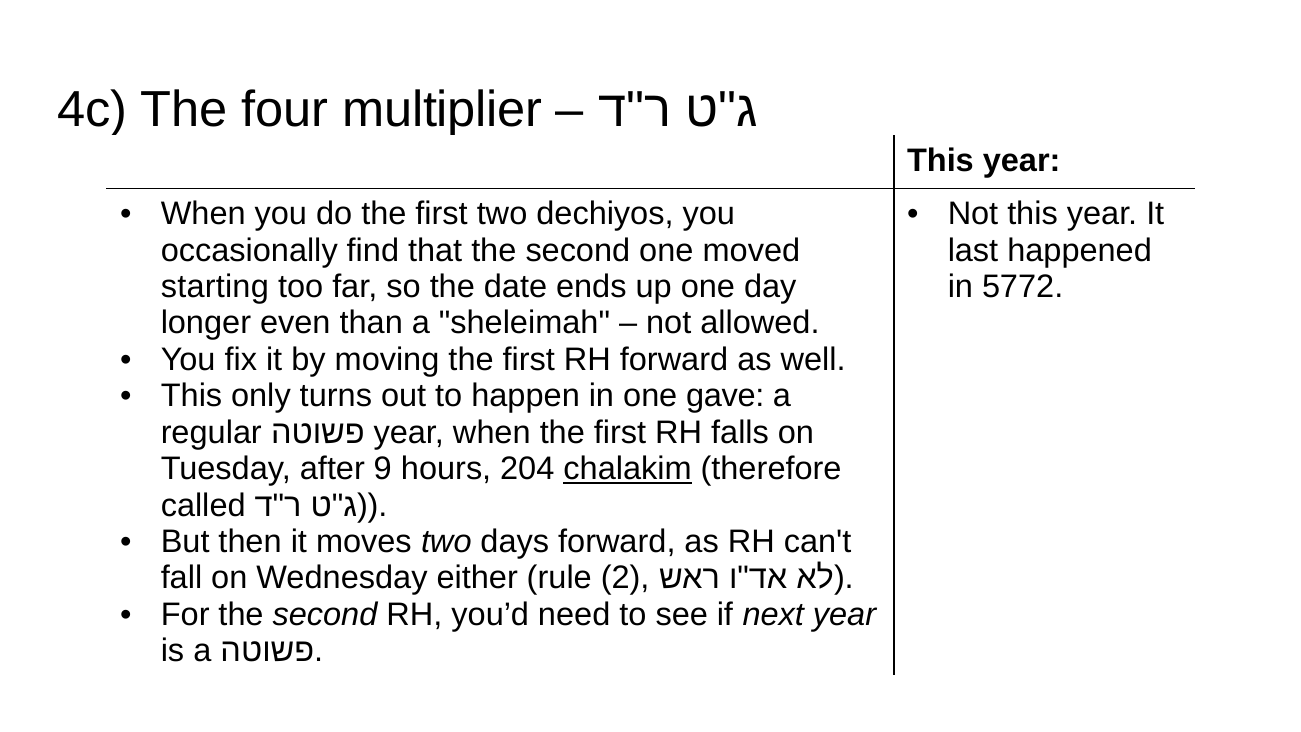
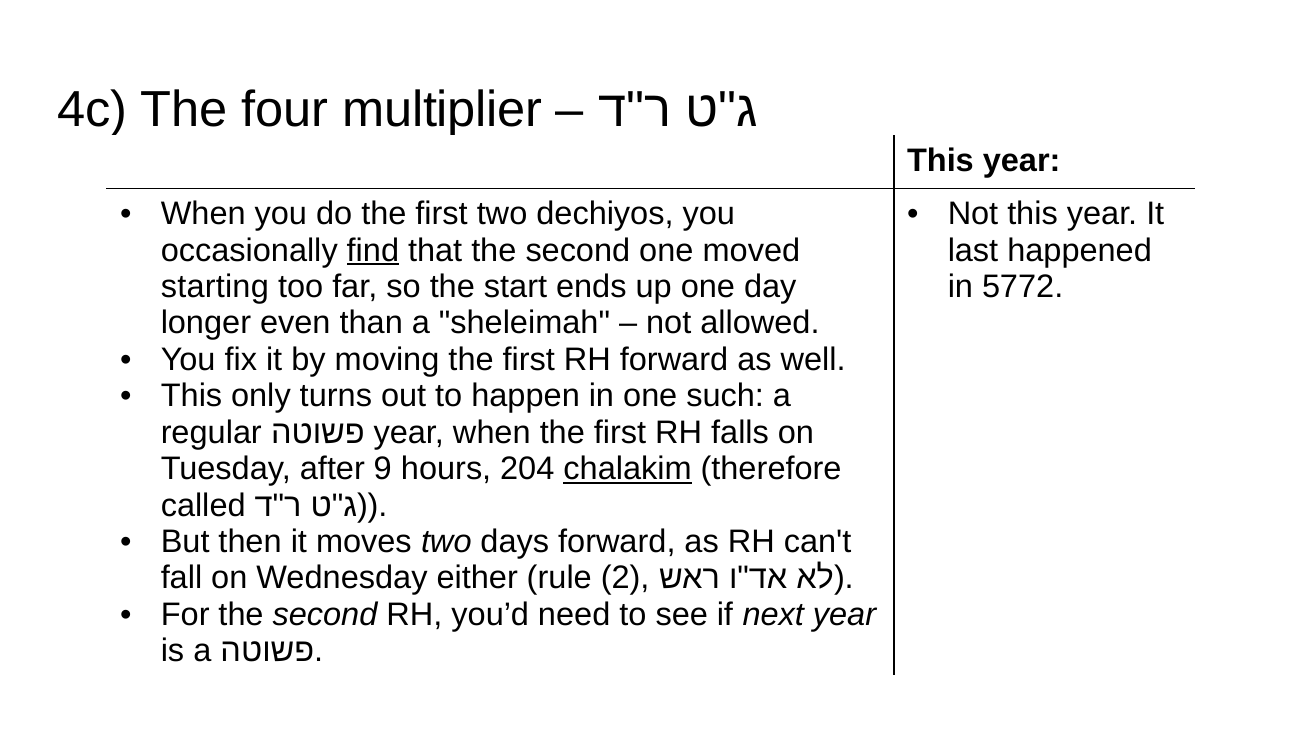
find underline: none -> present (373, 250)
date: date -> start (516, 287)
gave: gave -> such (725, 396)
